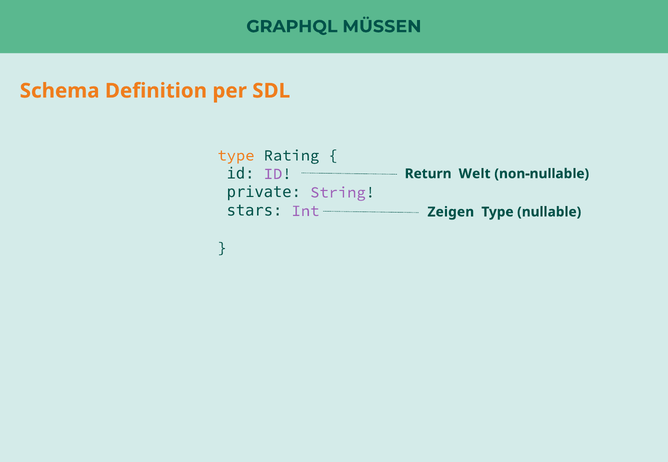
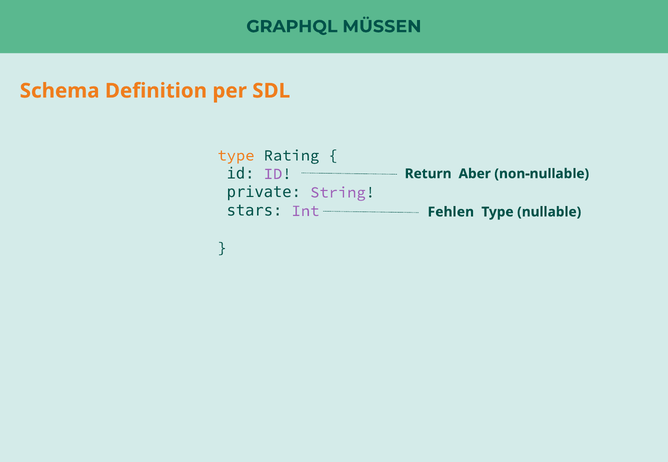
Welt: Welt -> Aber (475, 174)
Zeigen: Zeigen -> Fehlen (451, 212)
